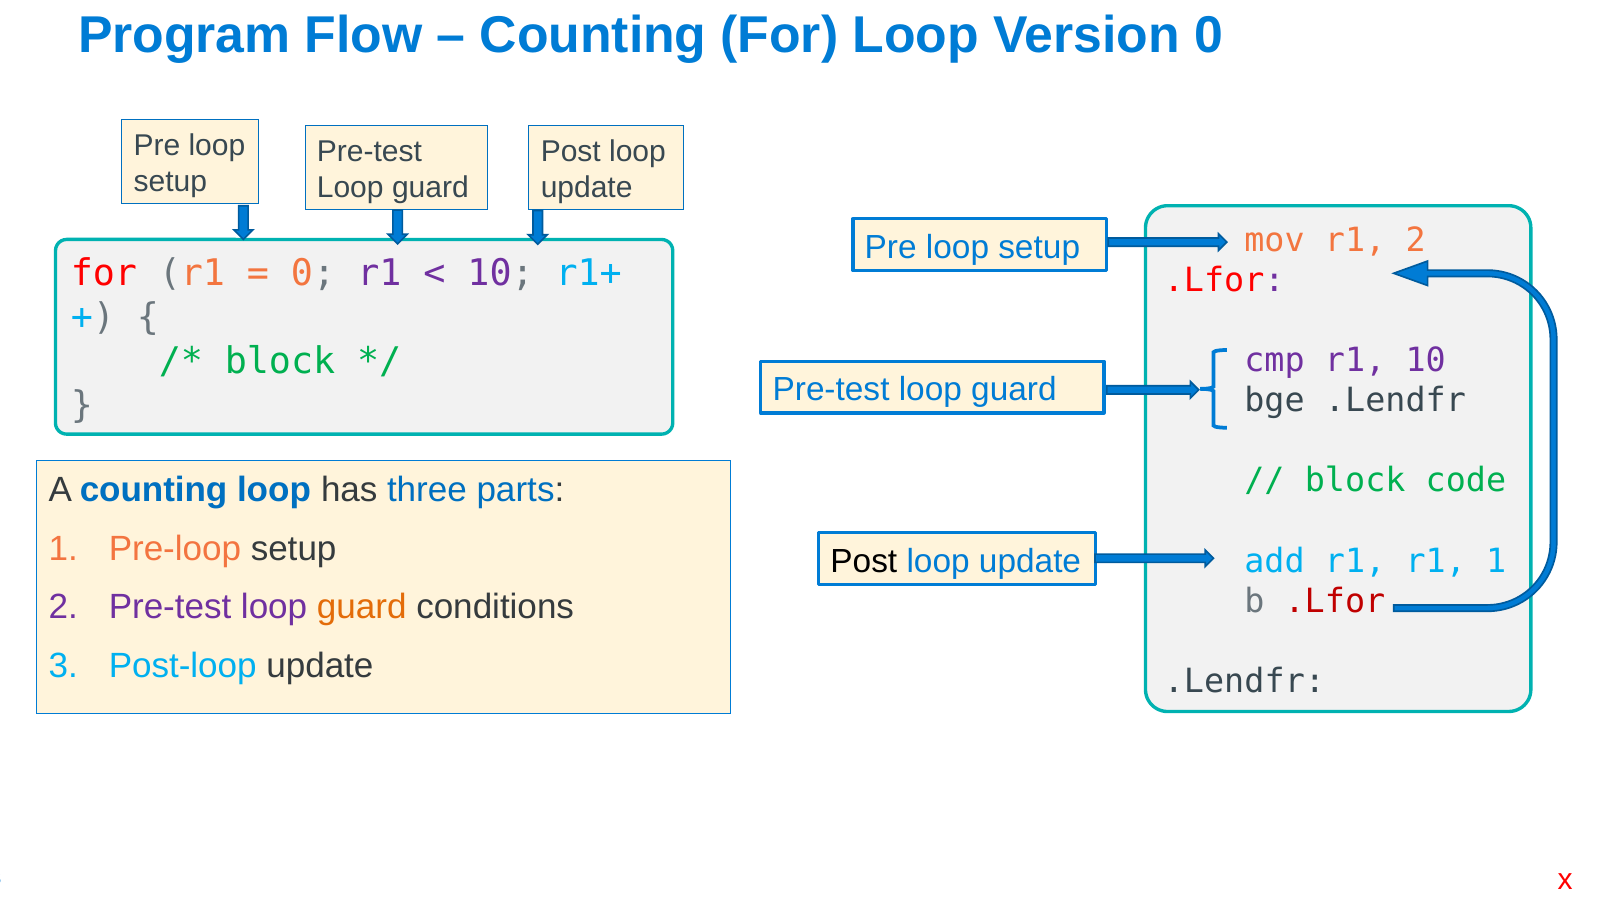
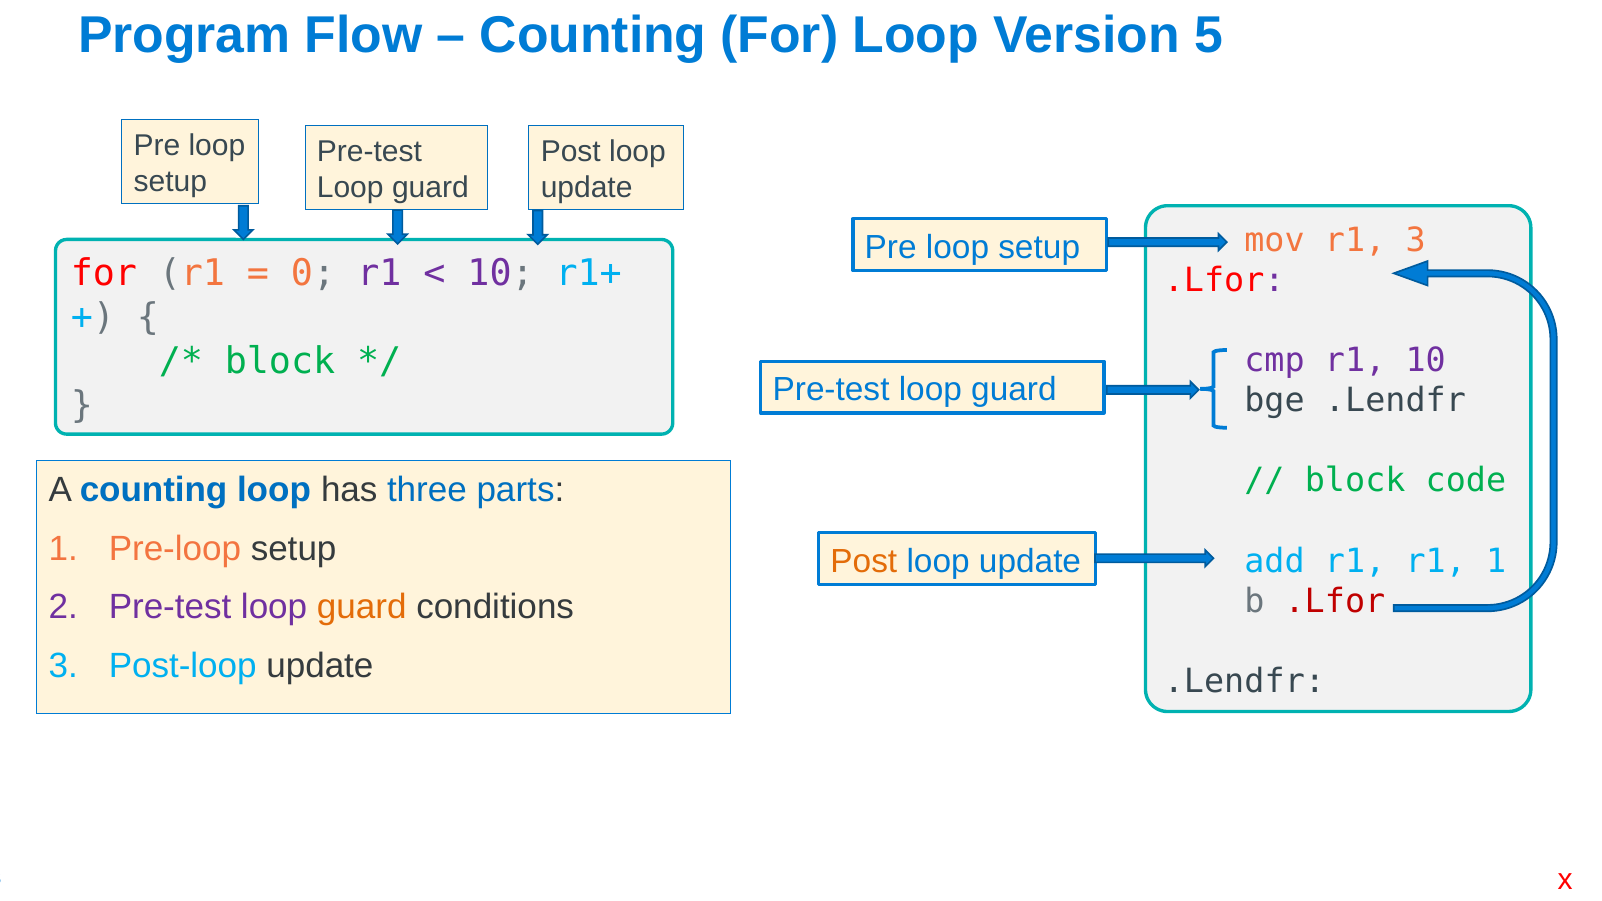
Version 0: 0 -> 5 (1208, 36)
r1 2: 2 -> 3 (1416, 241)
Post colour: black -> orange (864, 561)
